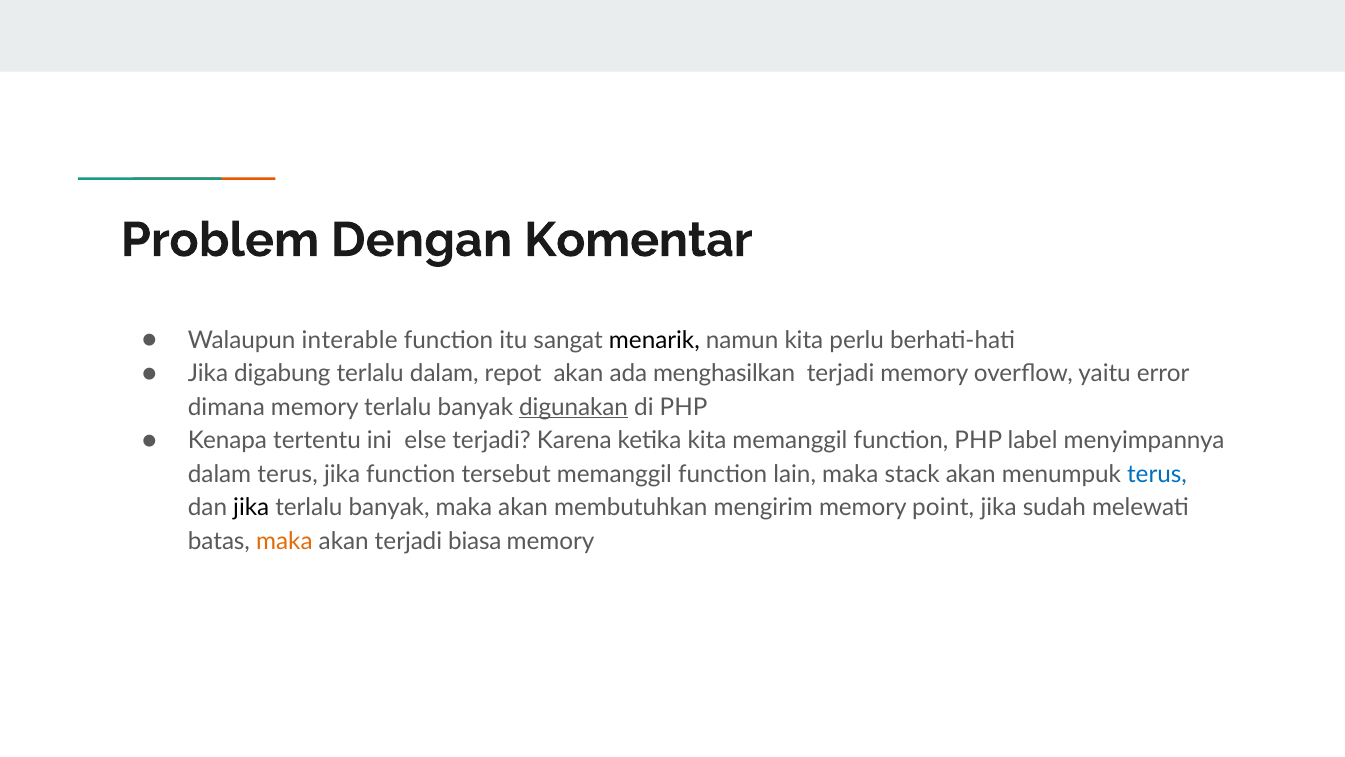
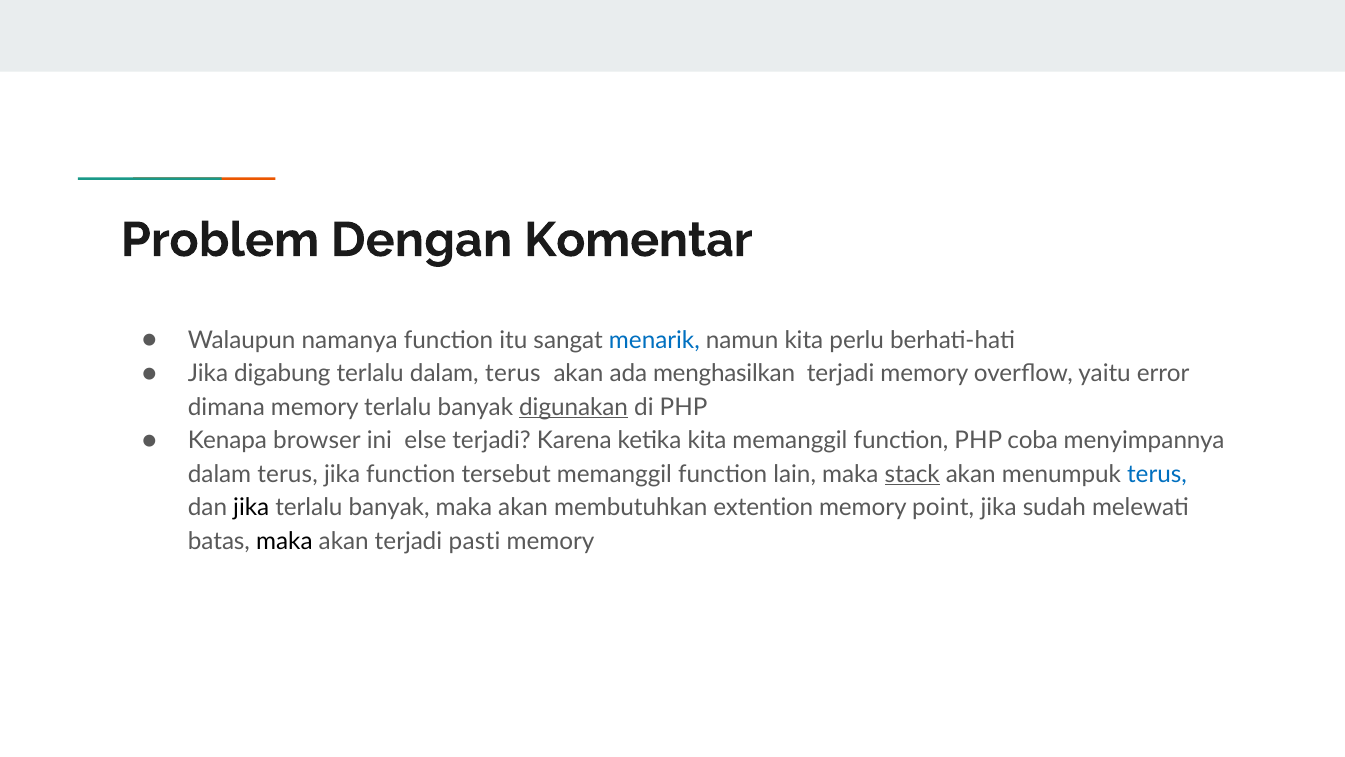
interable: interable -> namanya (350, 340)
menarik colour: black -> blue (654, 340)
terlalu dalam repot: repot -> terus (513, 373)
tertentu: tertentu -> browser (317, 440)
label: label -> coba (1033, 440)
stack underline: none -> present (912, 474)
mengirim: mengirim -> extention (763, 507)
maka colour: orange -> black (284, 541)
biasa: biasa -> pasti (475, 541)
